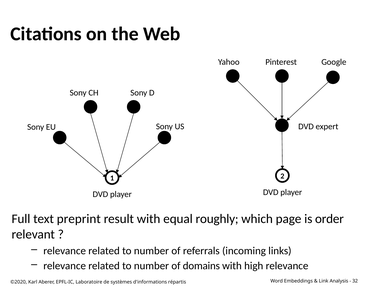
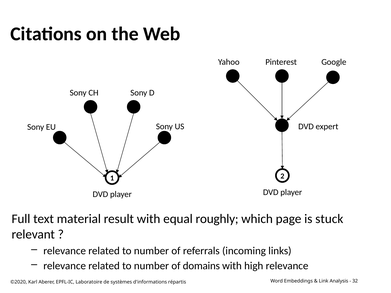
preprint: preprint -> material (79, 219)
order: order -> stuck (329, 219)
